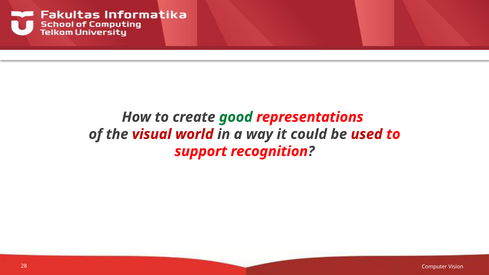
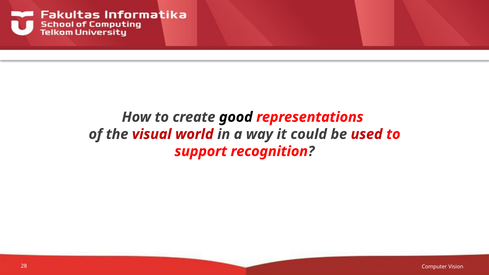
good colour: green -> black (236, 117)
